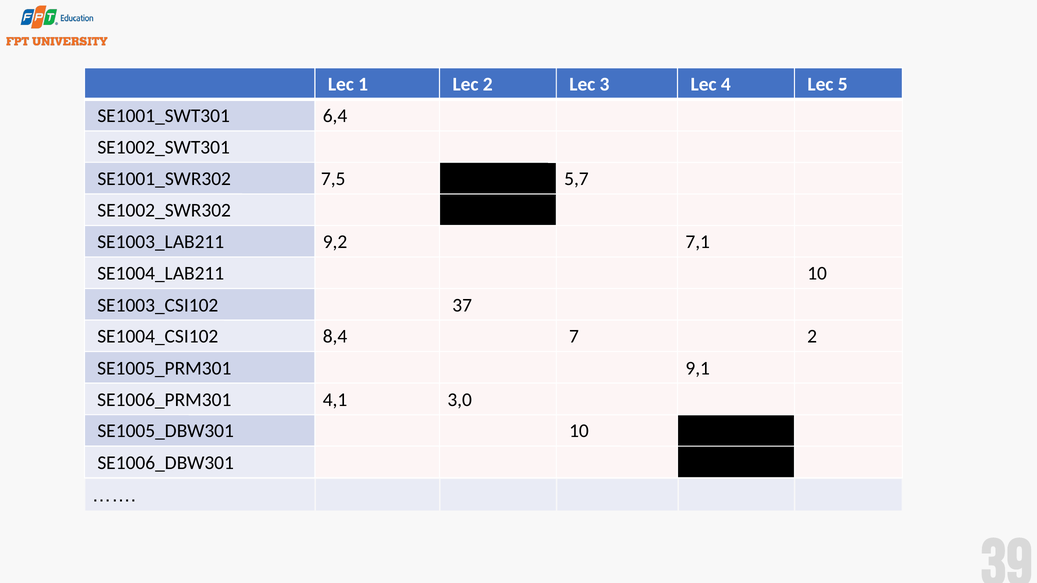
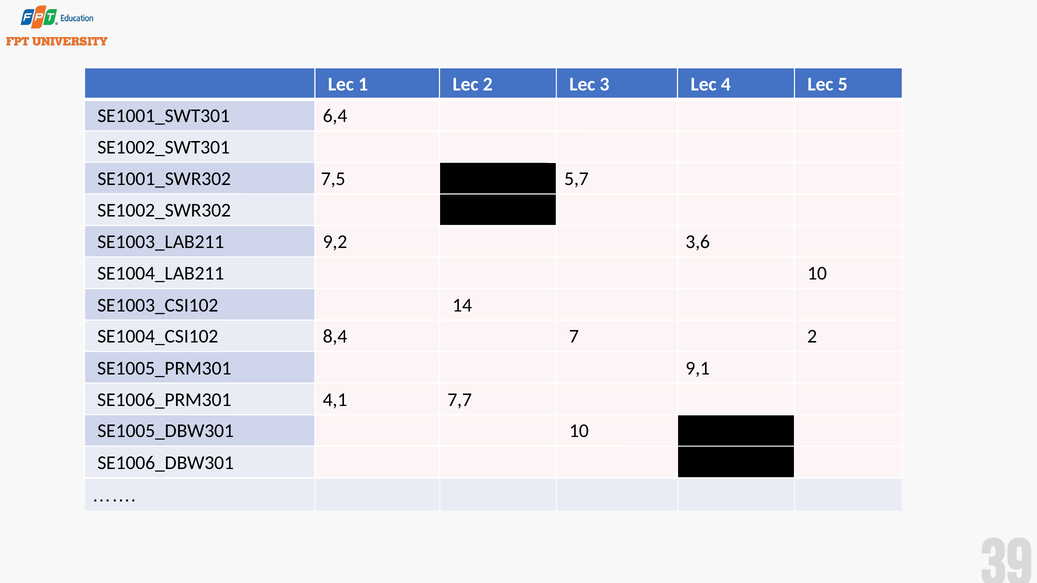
7,1: 7,1 -> 3,6 (698, 242)
37: 37 -> 14 (462, 305)
3,0: 3,0 -> 7,7 (460, 400)
